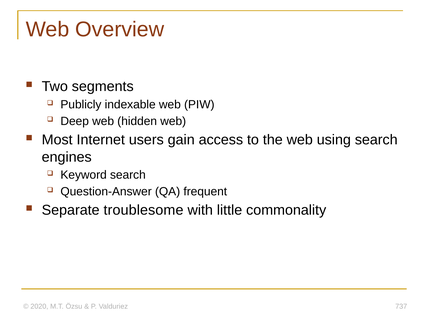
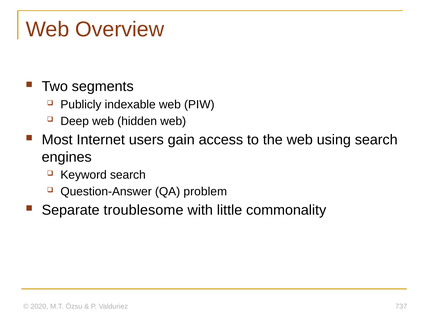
frequent: frequent -> problem (205, 192)
